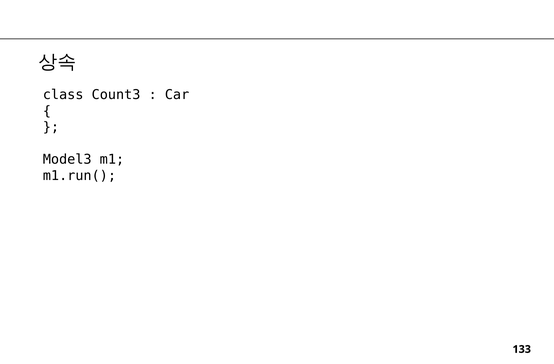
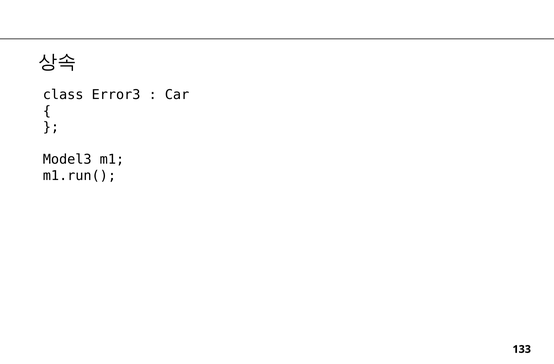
Count3: Count3 -> Error3 (116, 95)
